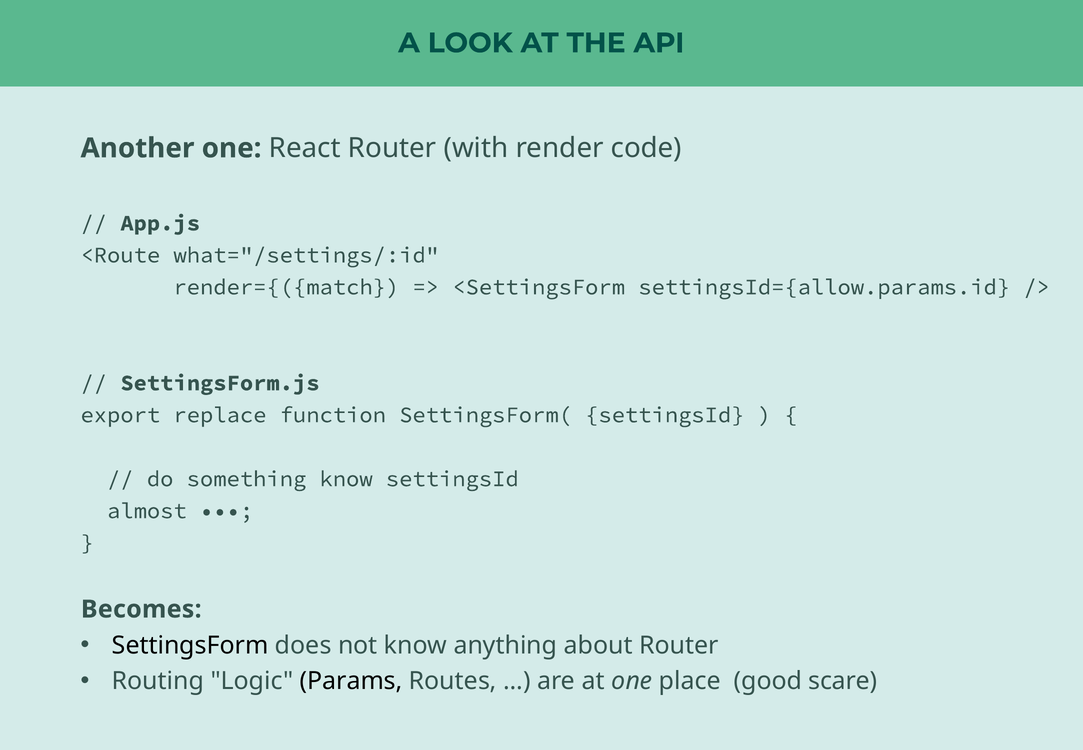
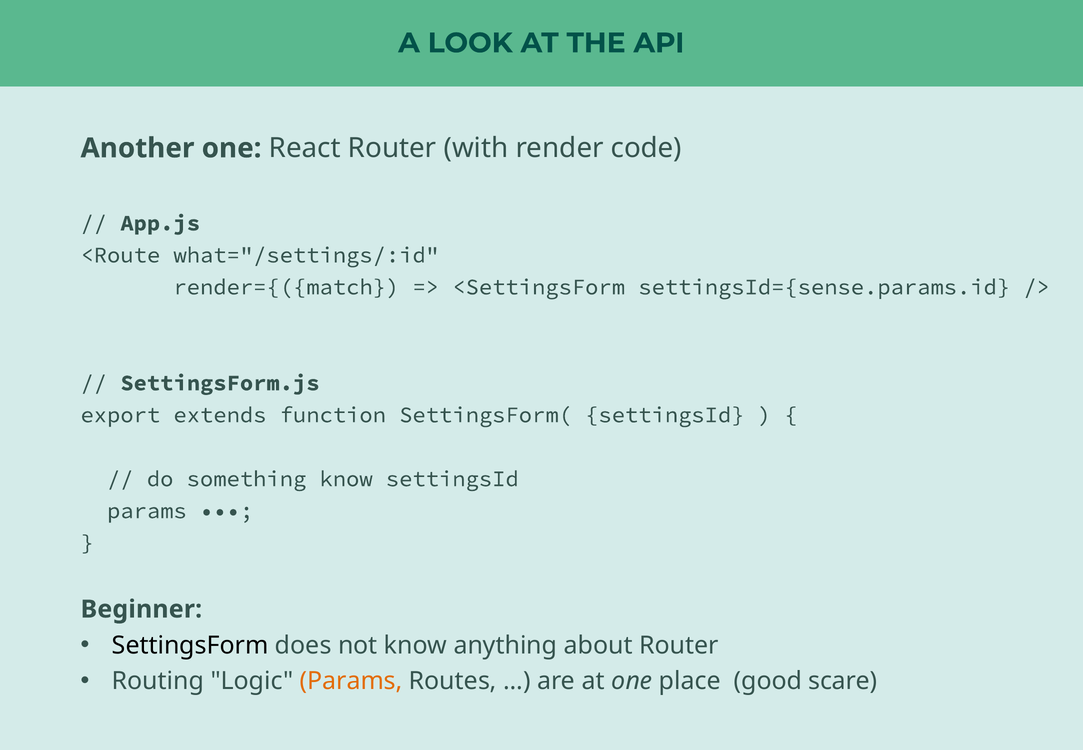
settingsId={allow.params.id: settingsId={allow.params.id -> settingsId={sense.params.id (824, 287)
replace: replace -> extends (220, 415)
almost: almost -> params (147, 511)
Becomes: Becomes -> Beginner (141, 609)
Params colour: black -> orange (351, 681)
